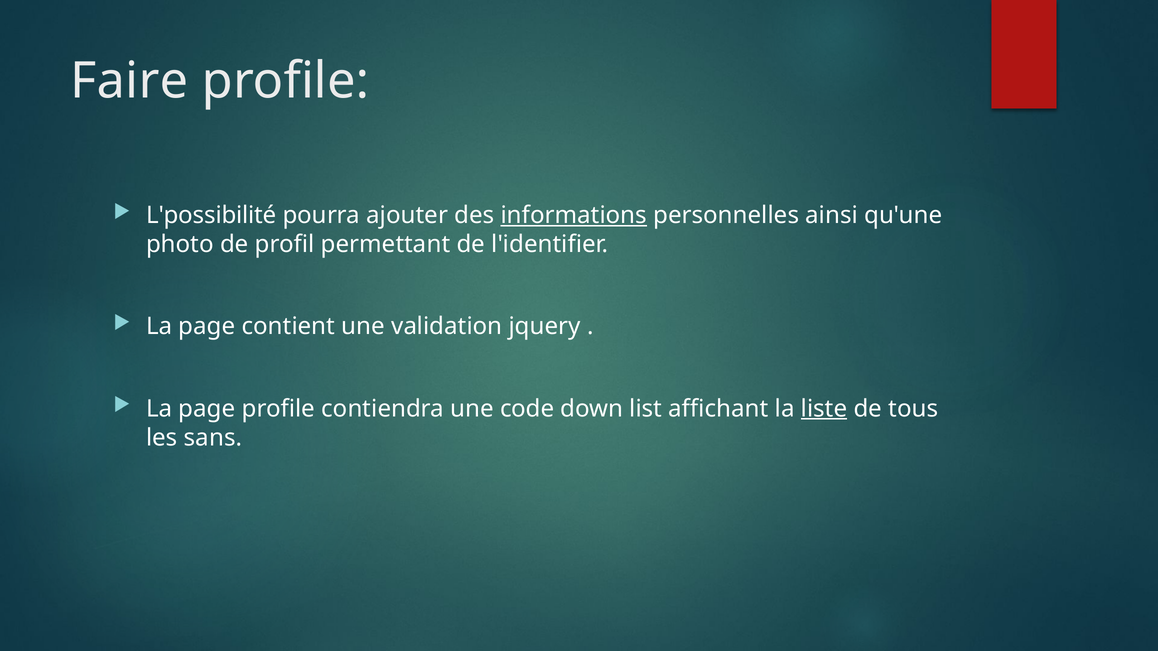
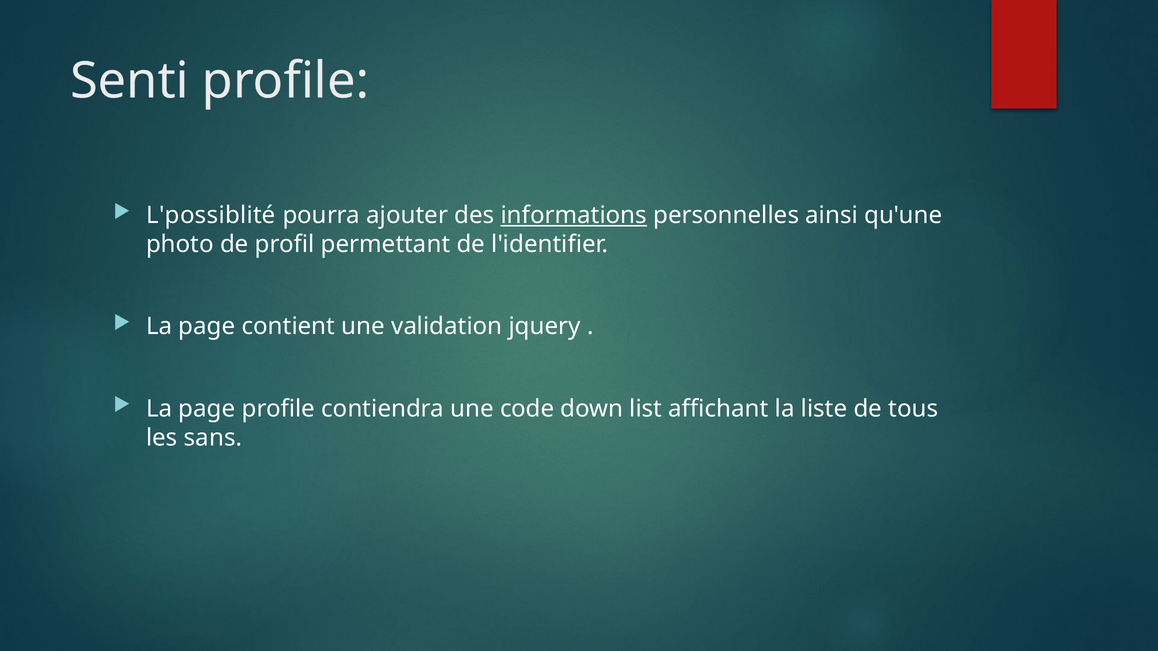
Faire: Faire -> Senti (129, 81)
L'possibilité: L'possibilité -> L'possiblité (211, 216)
liste underline: present -> none (824, 409)
